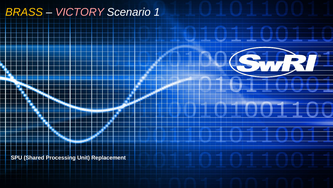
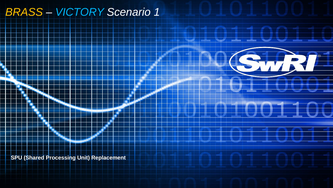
VICTORY colour: pink -> light blue (80, 12)
